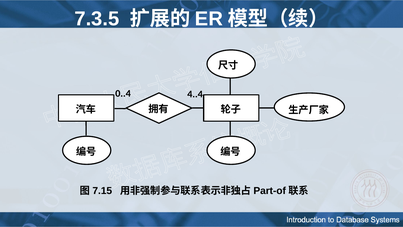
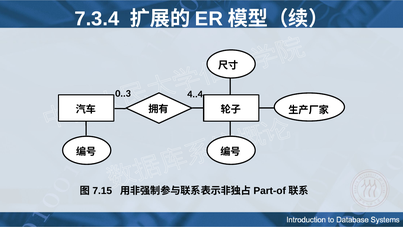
7.3.5: 7.3.5 -> 7.3.4 (97, 19)
0..4: 0..4 -> 0..3 (123, 94)
